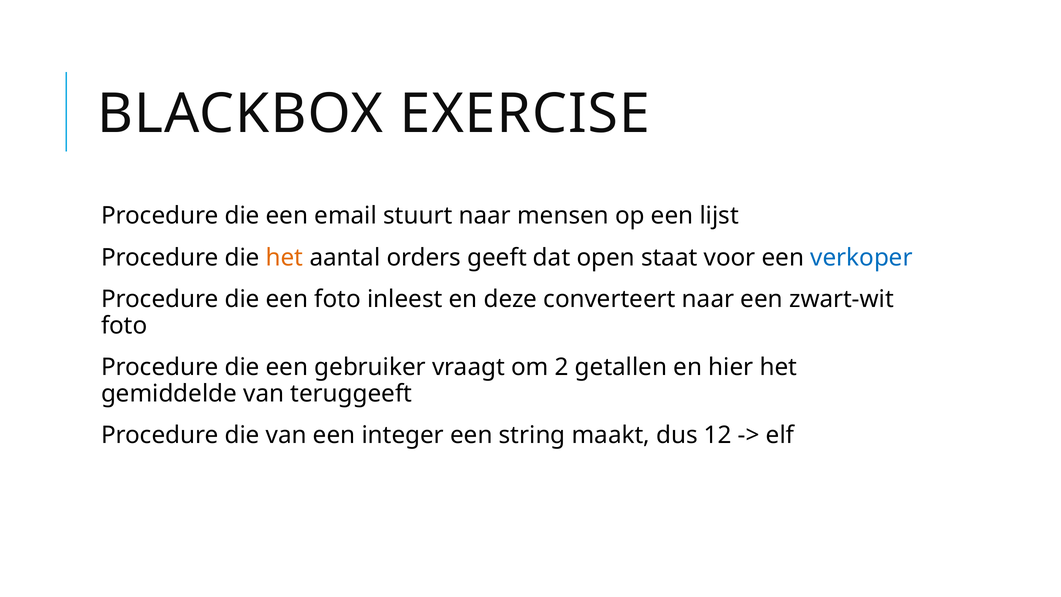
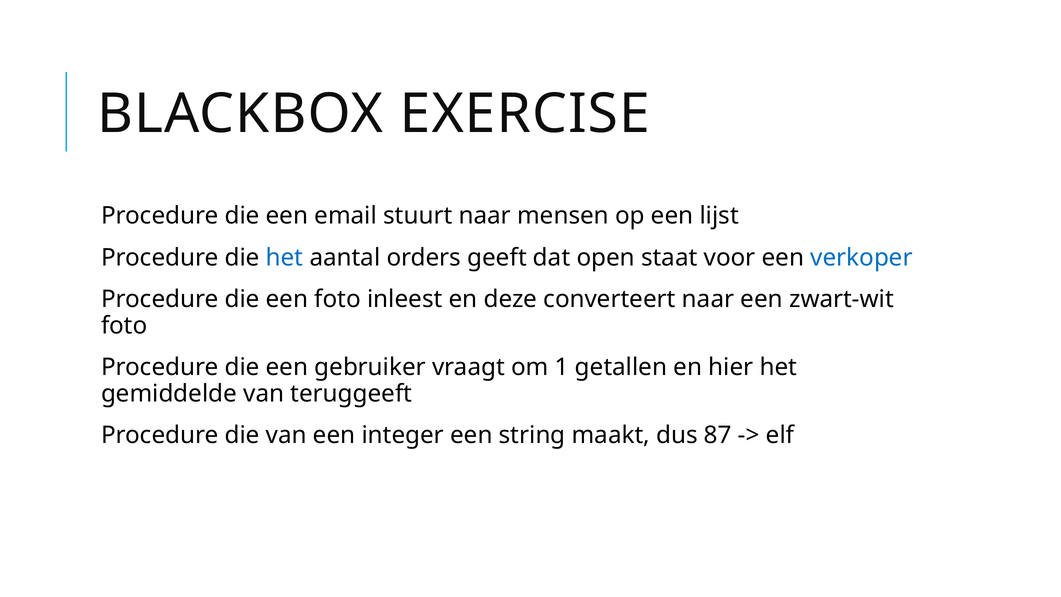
het colour: orange -> blue (284, 258)
2: 2 -> 1 (562, 367)
12: 12 -> 87 (718, 435)
